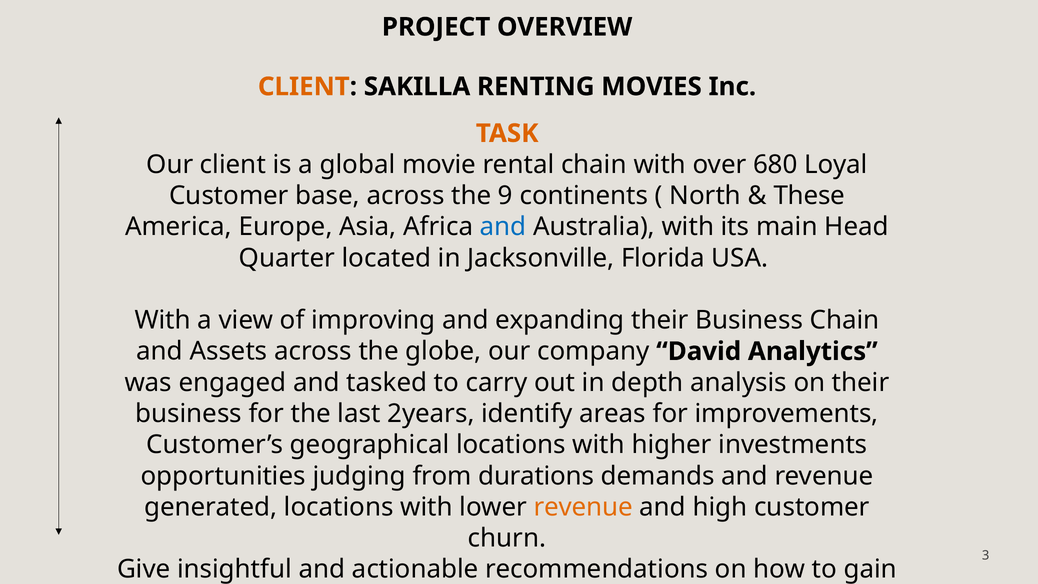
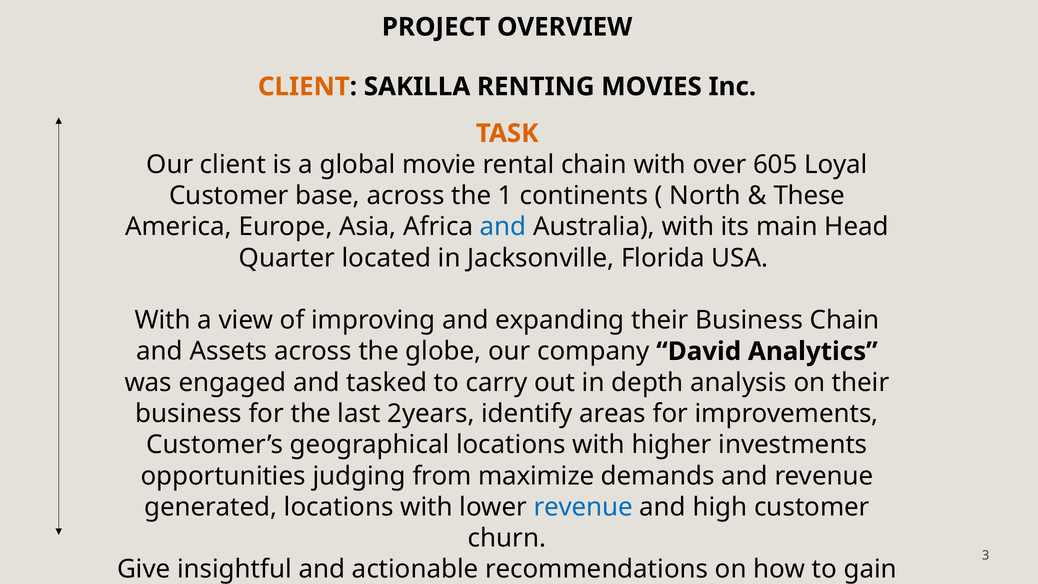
680: 680 -> 605 (775, 164)
9: 9 -> 1 (505, 196)
from durations: durations -> maximize (536, 476)
revenue colour: orange -> blue (583, 507)
